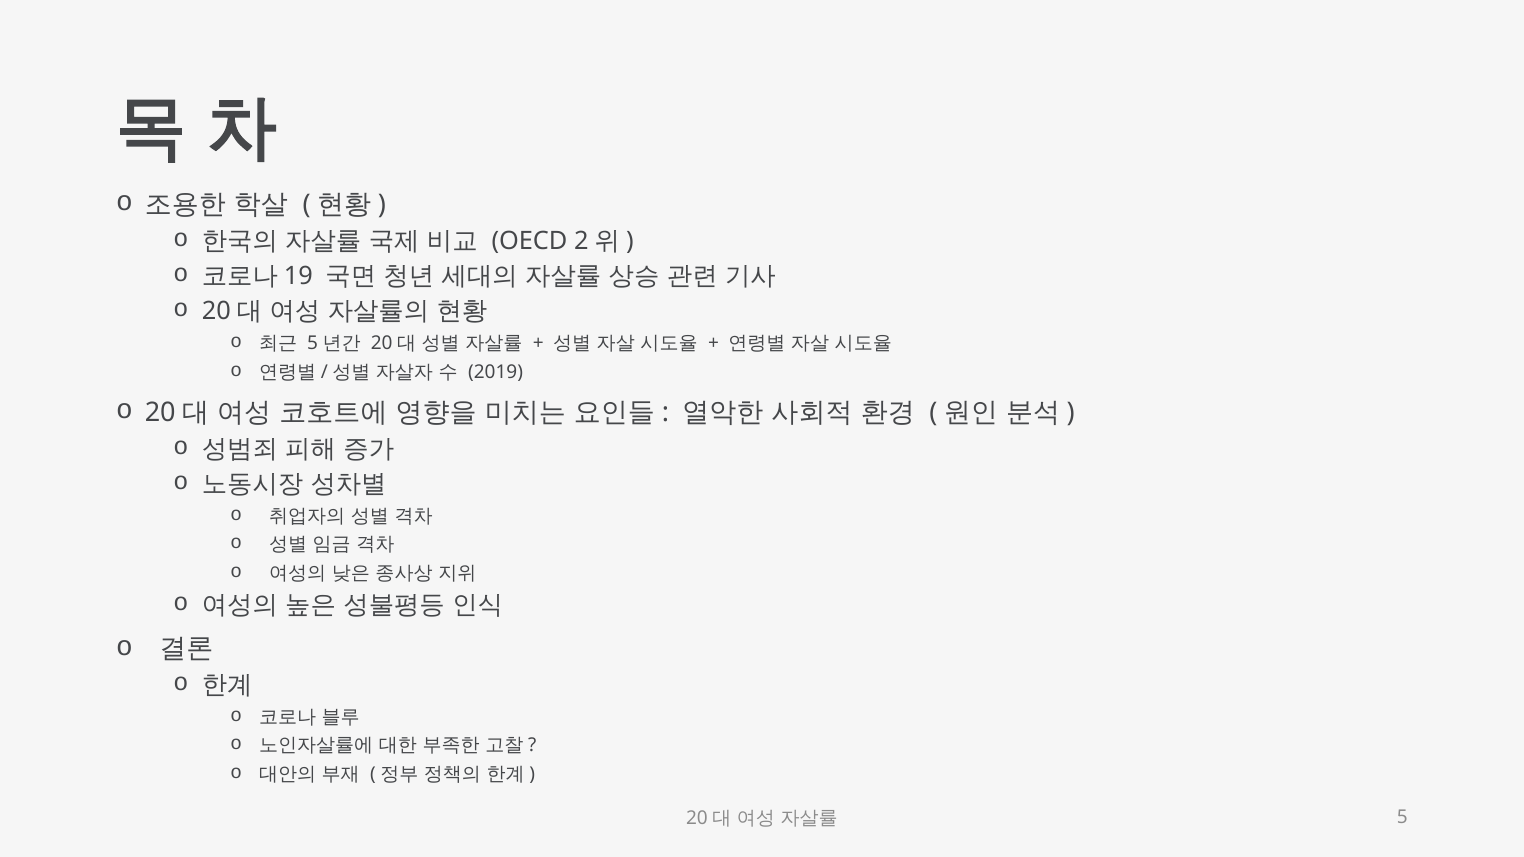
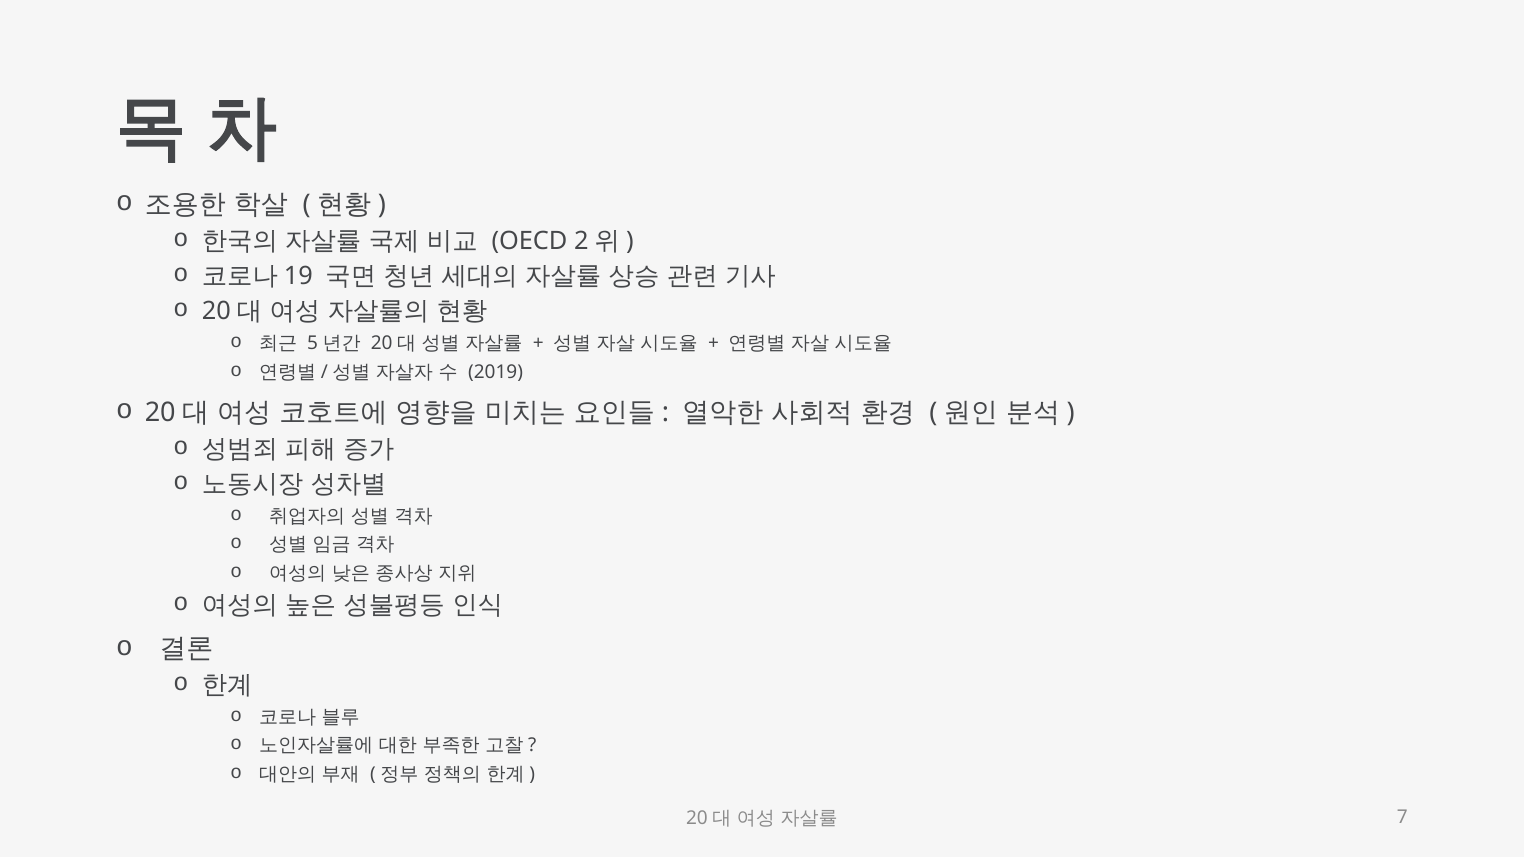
5: 5 -> 7 (1402, 817)
